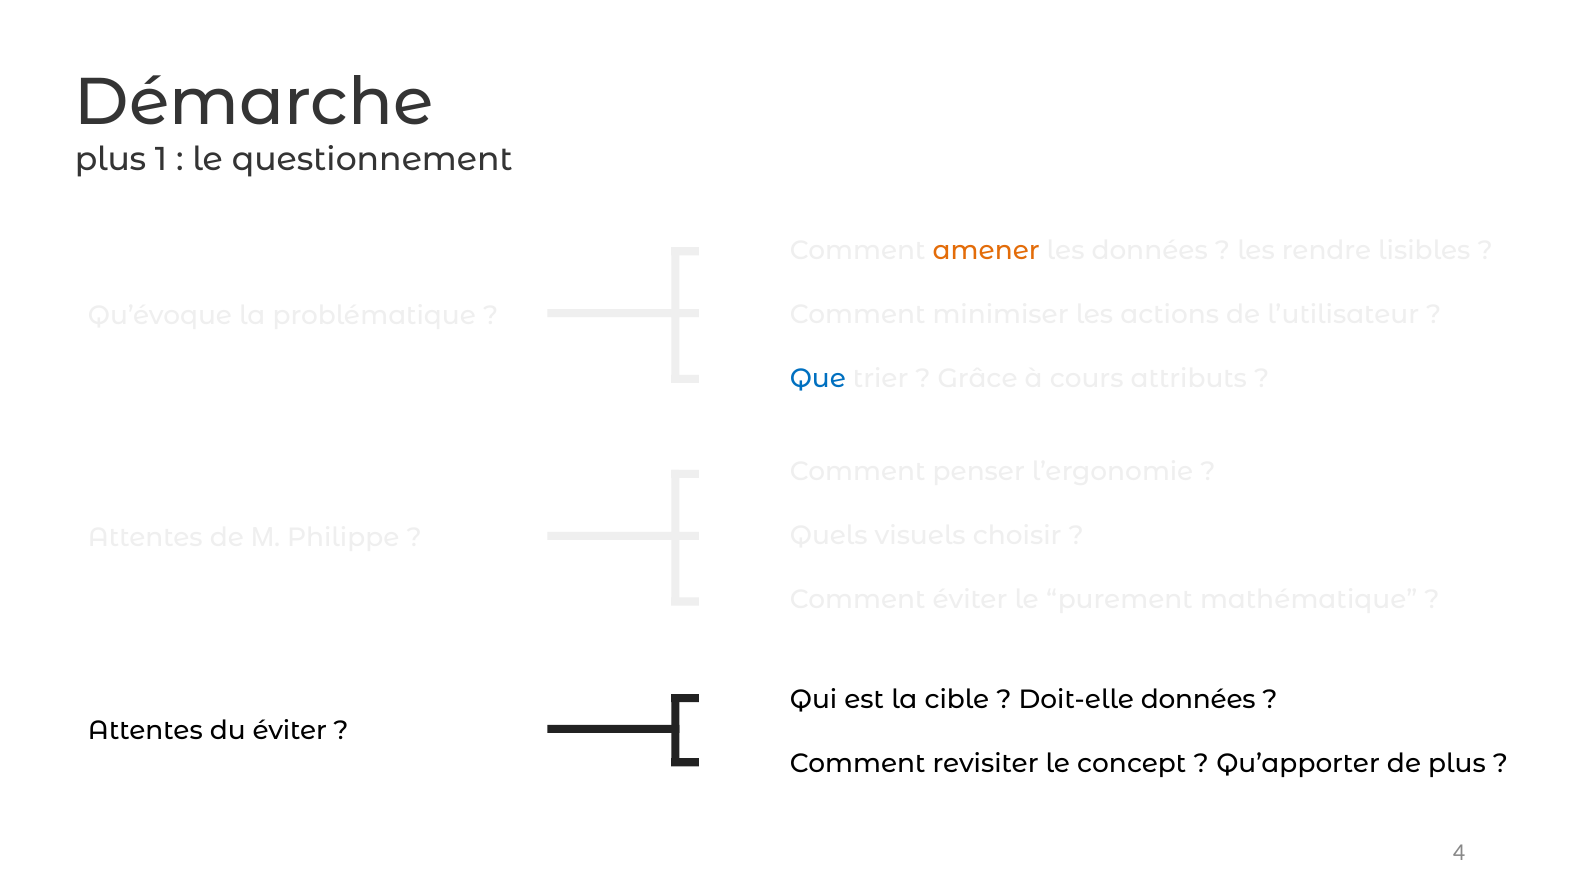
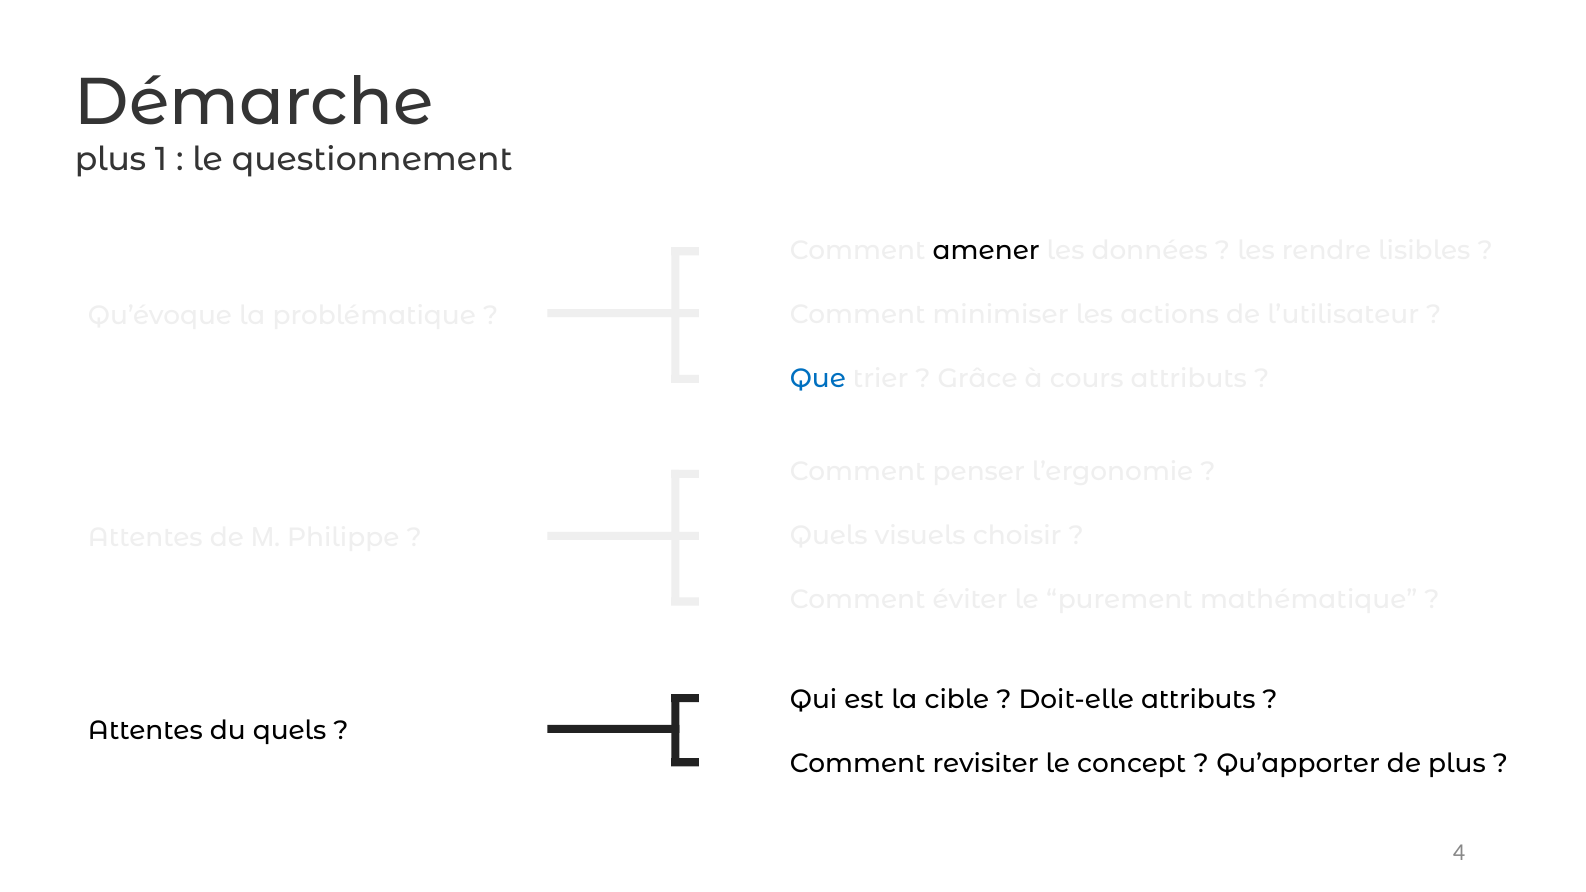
amener colour: orange -> black (986, 251)
Doit-elle données: données -> attributs (1198, 700)
du éviter: éviter -> quels (290, 731)
